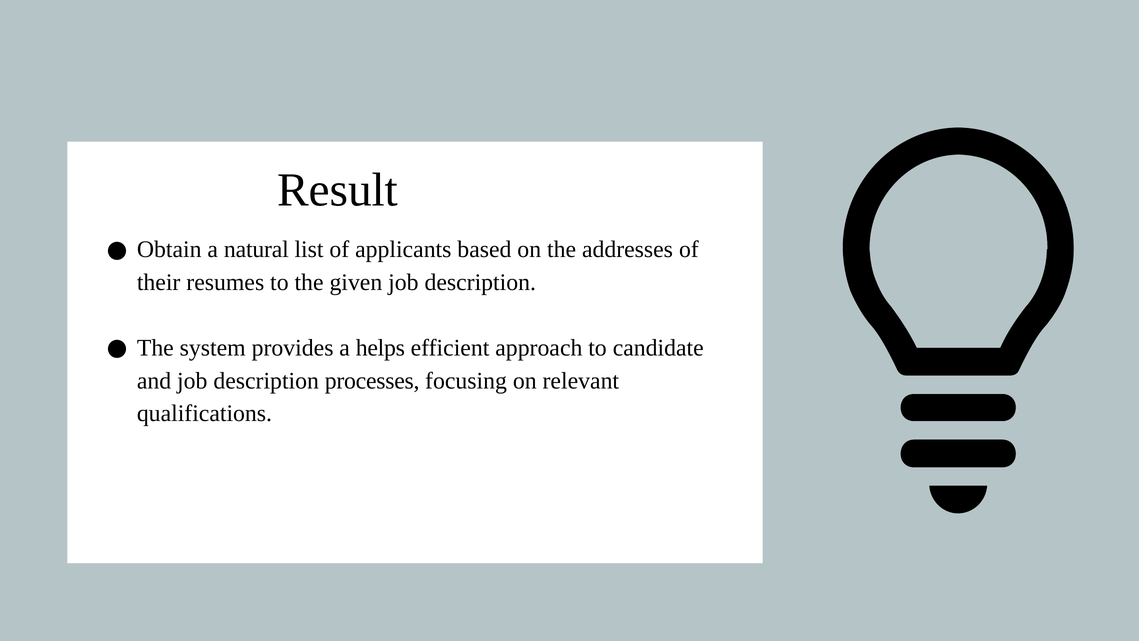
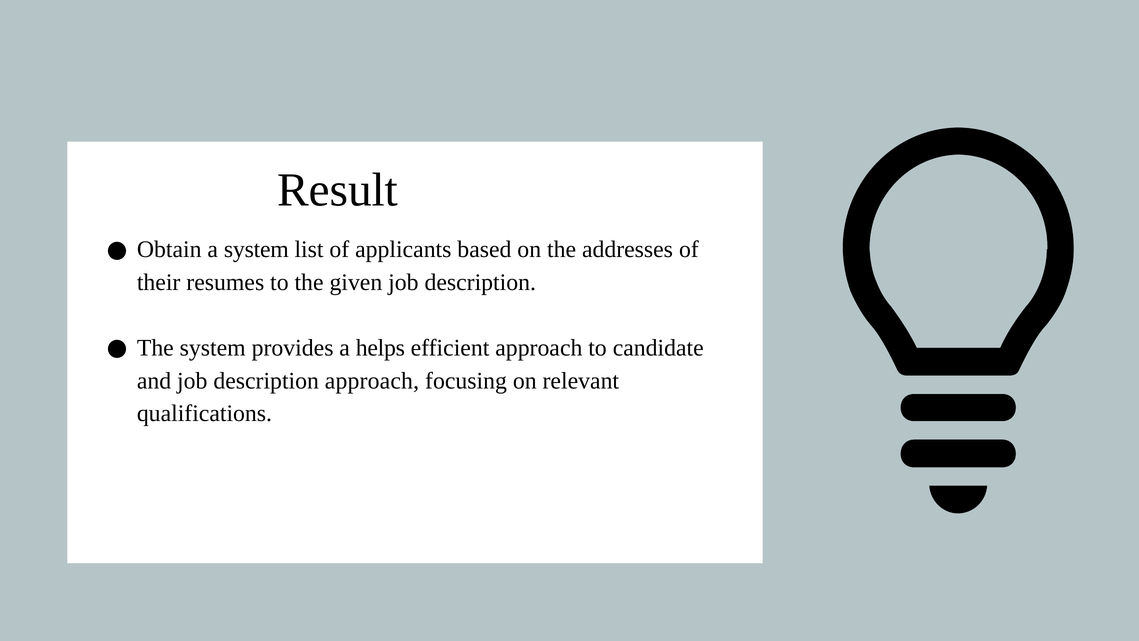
a natural: natural -> system (256, 249)
description processes: processes -> approach (372, 380)
